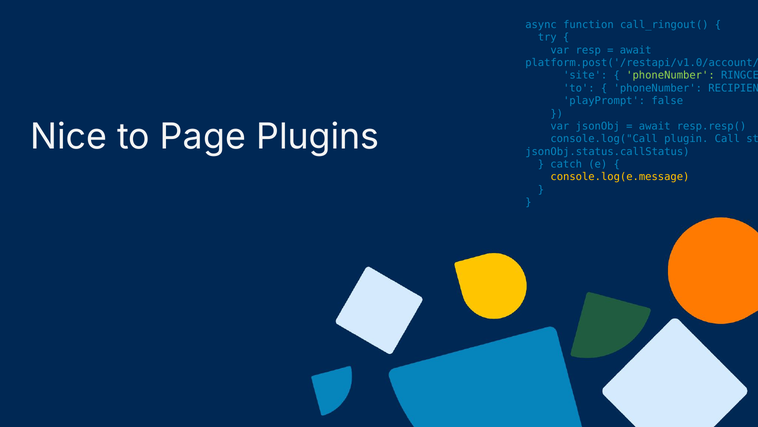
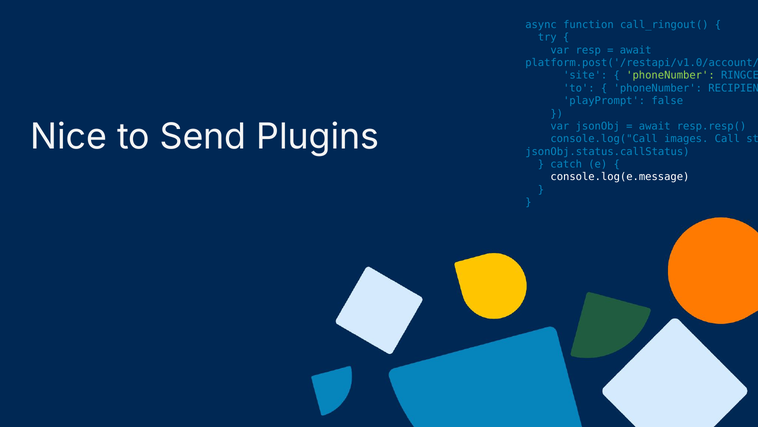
Page: Page -> Send (203, 137)
plugin: plugin -> images (686, 139)
console.log(e.message colour: yellow -> white (620, 177)
